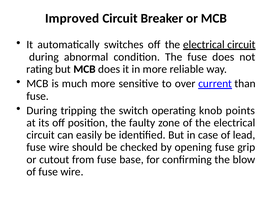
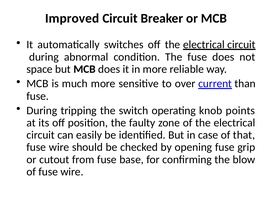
rating: rating -> space (40, 69)
lead: lead -> that (244, 135)
